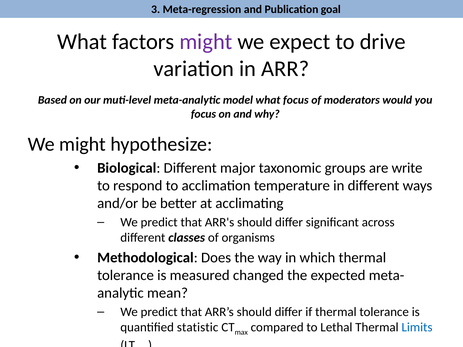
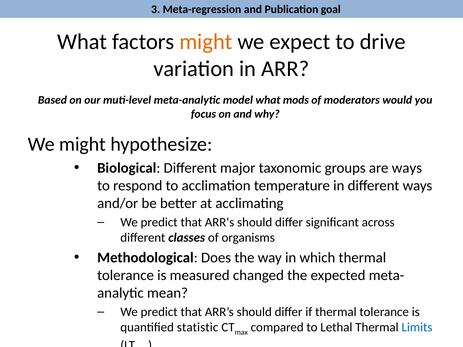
might colour: purple -> orange (206, 42)
what focus: focus -> mods (296, 100)
are write: write -> ways (407, 168)
